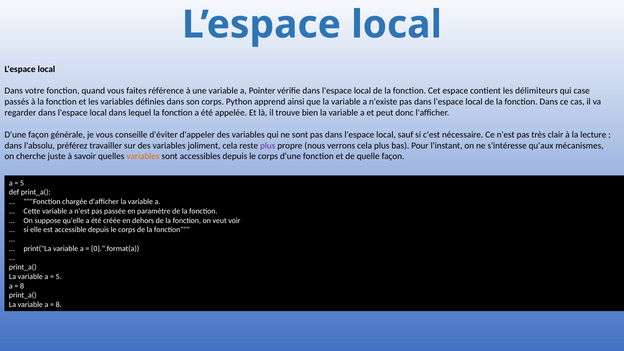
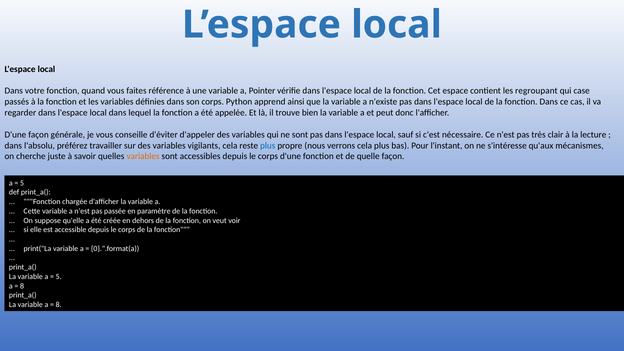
délimiteurs: délimiteurs -> regroupant (536, 91)
joliment: joliment -> vigilants (204, 146)
plus colour: purple -> blue (268, 146)
